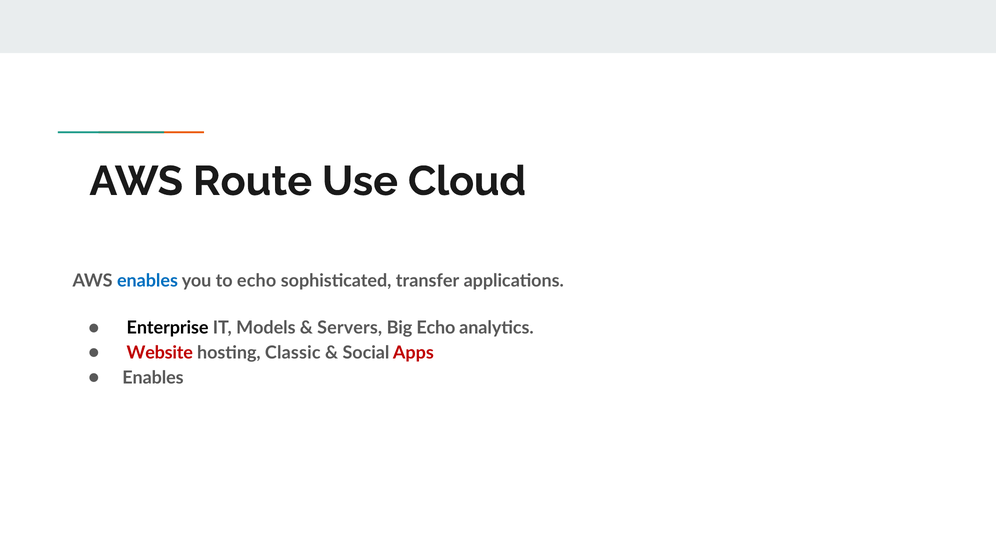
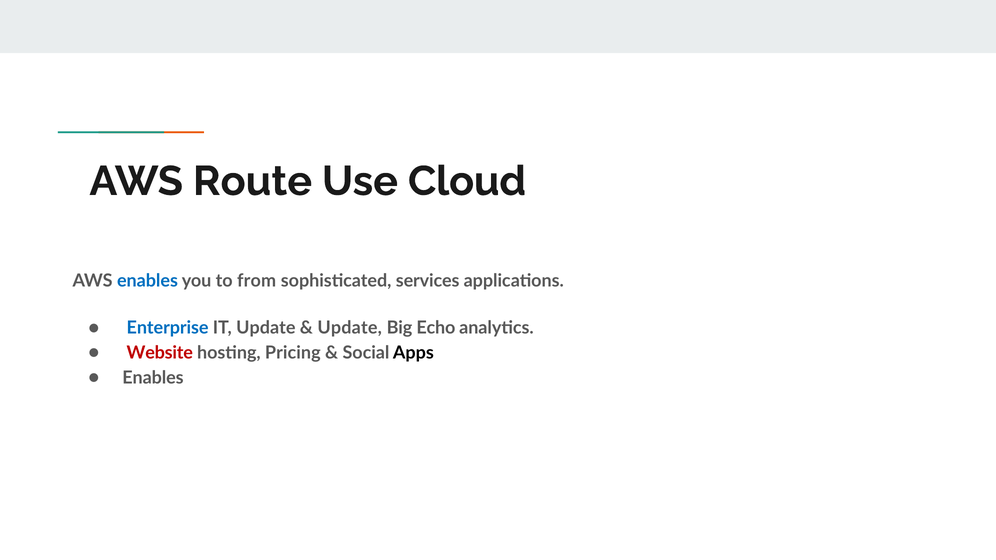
to echo: echo -> from (257, 281)
transfer: transfer -> services (428, 281)
Enterprise colour: black -> blue (168, 328)
IT Models: Models -> Update (266, 328)
Servers: Servers -> Update (350, 328)
Classic: Classic -> Pricing (293, 353)
Apps colour: red -> black (413, 353)
